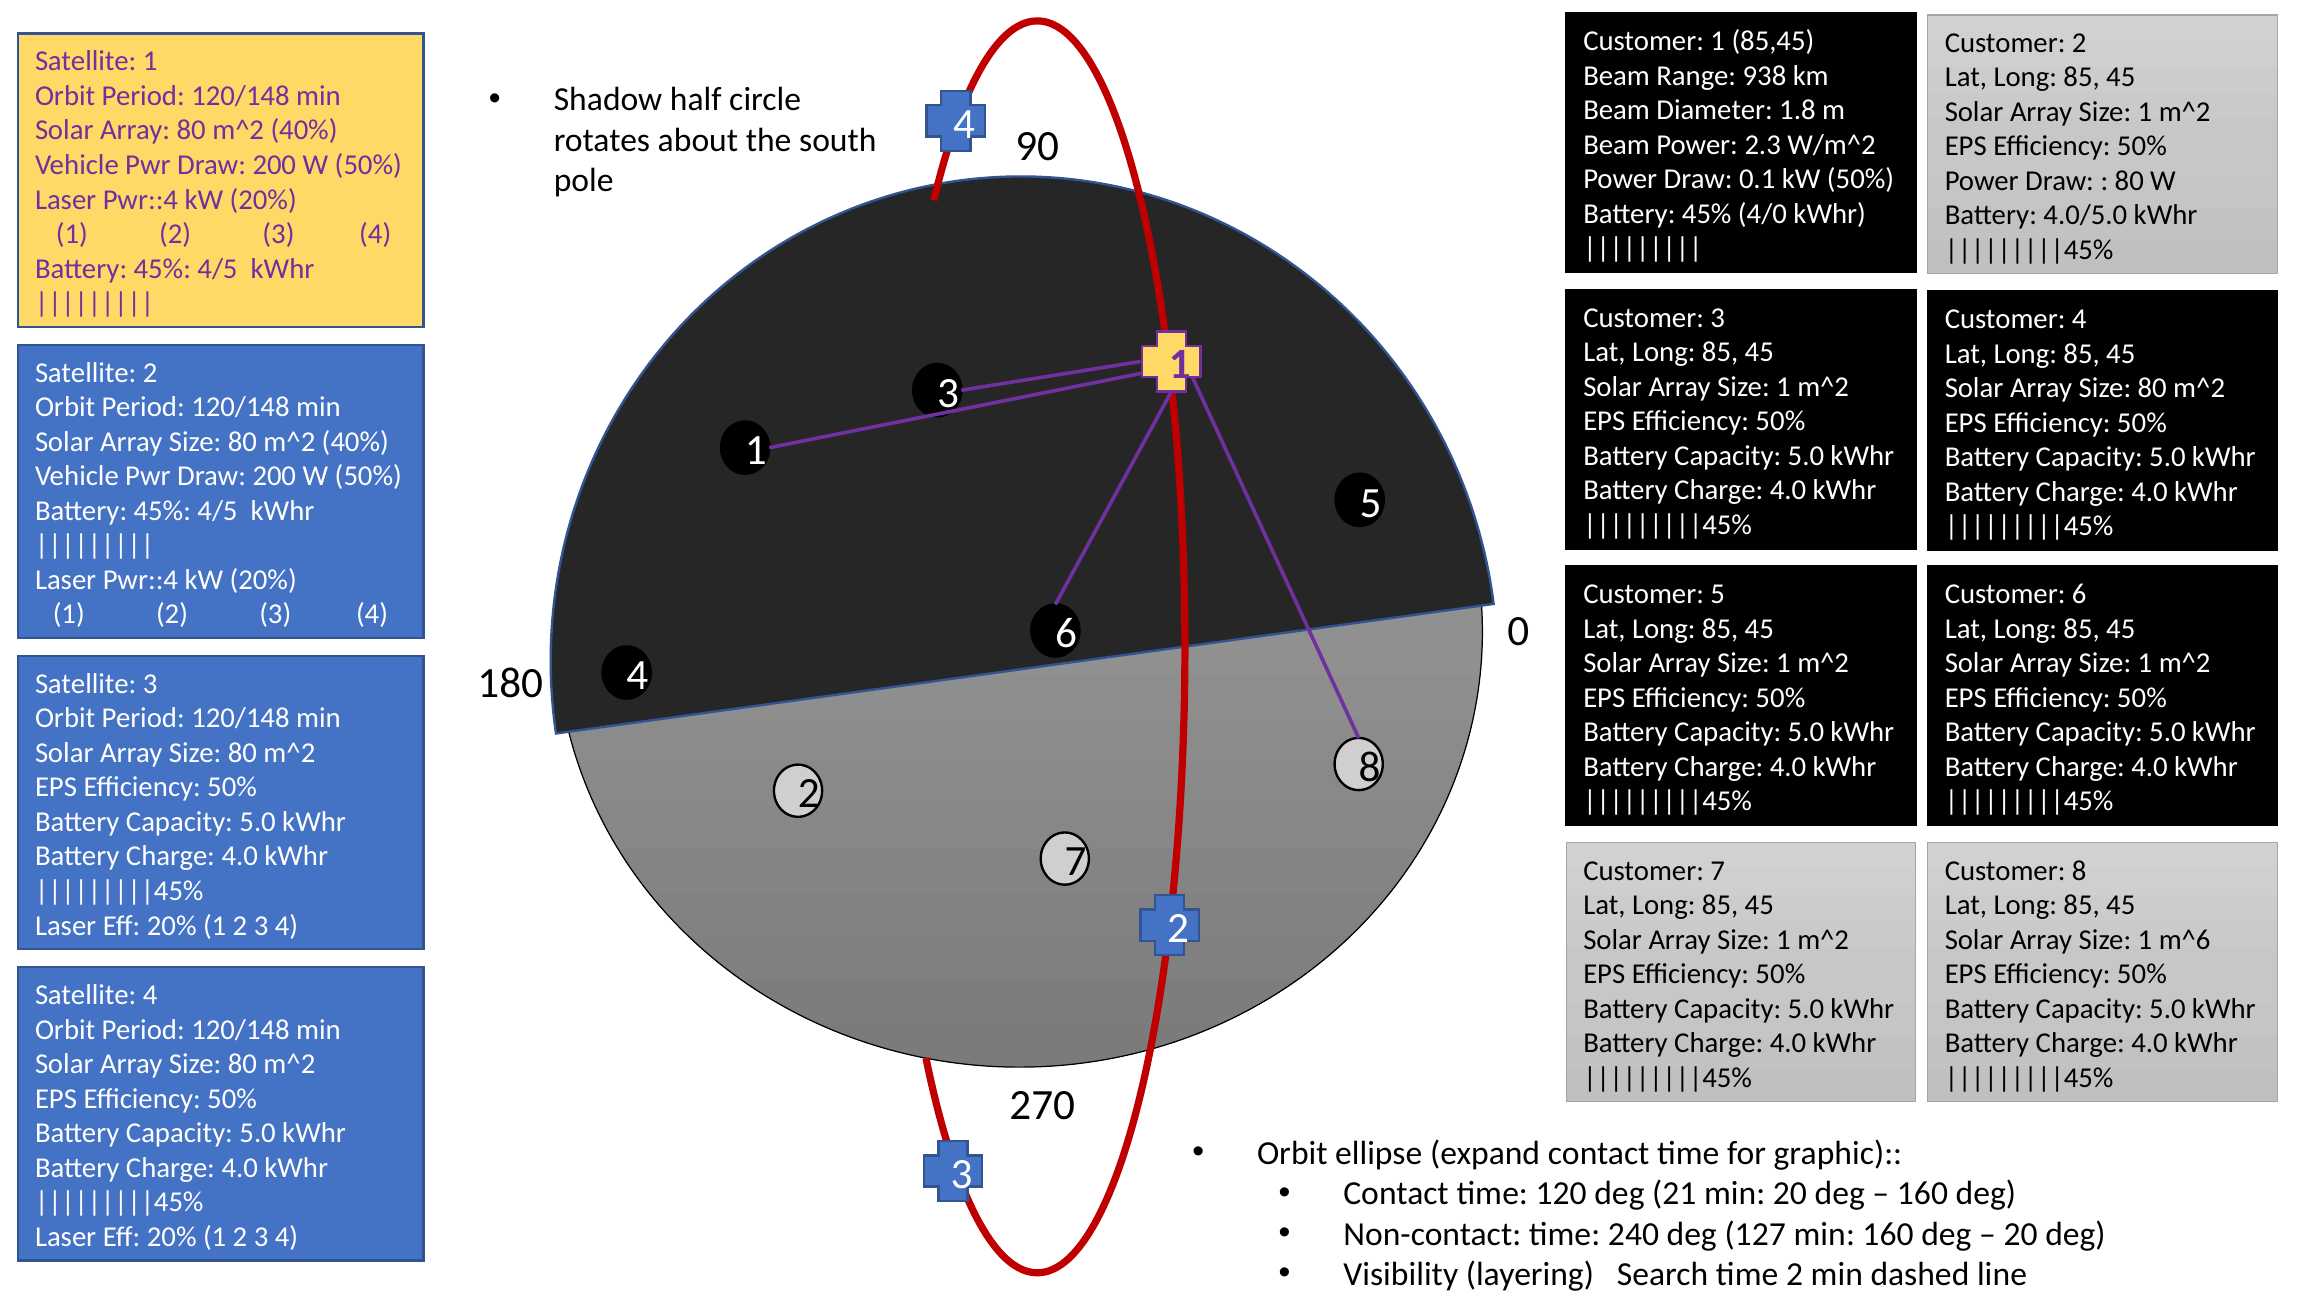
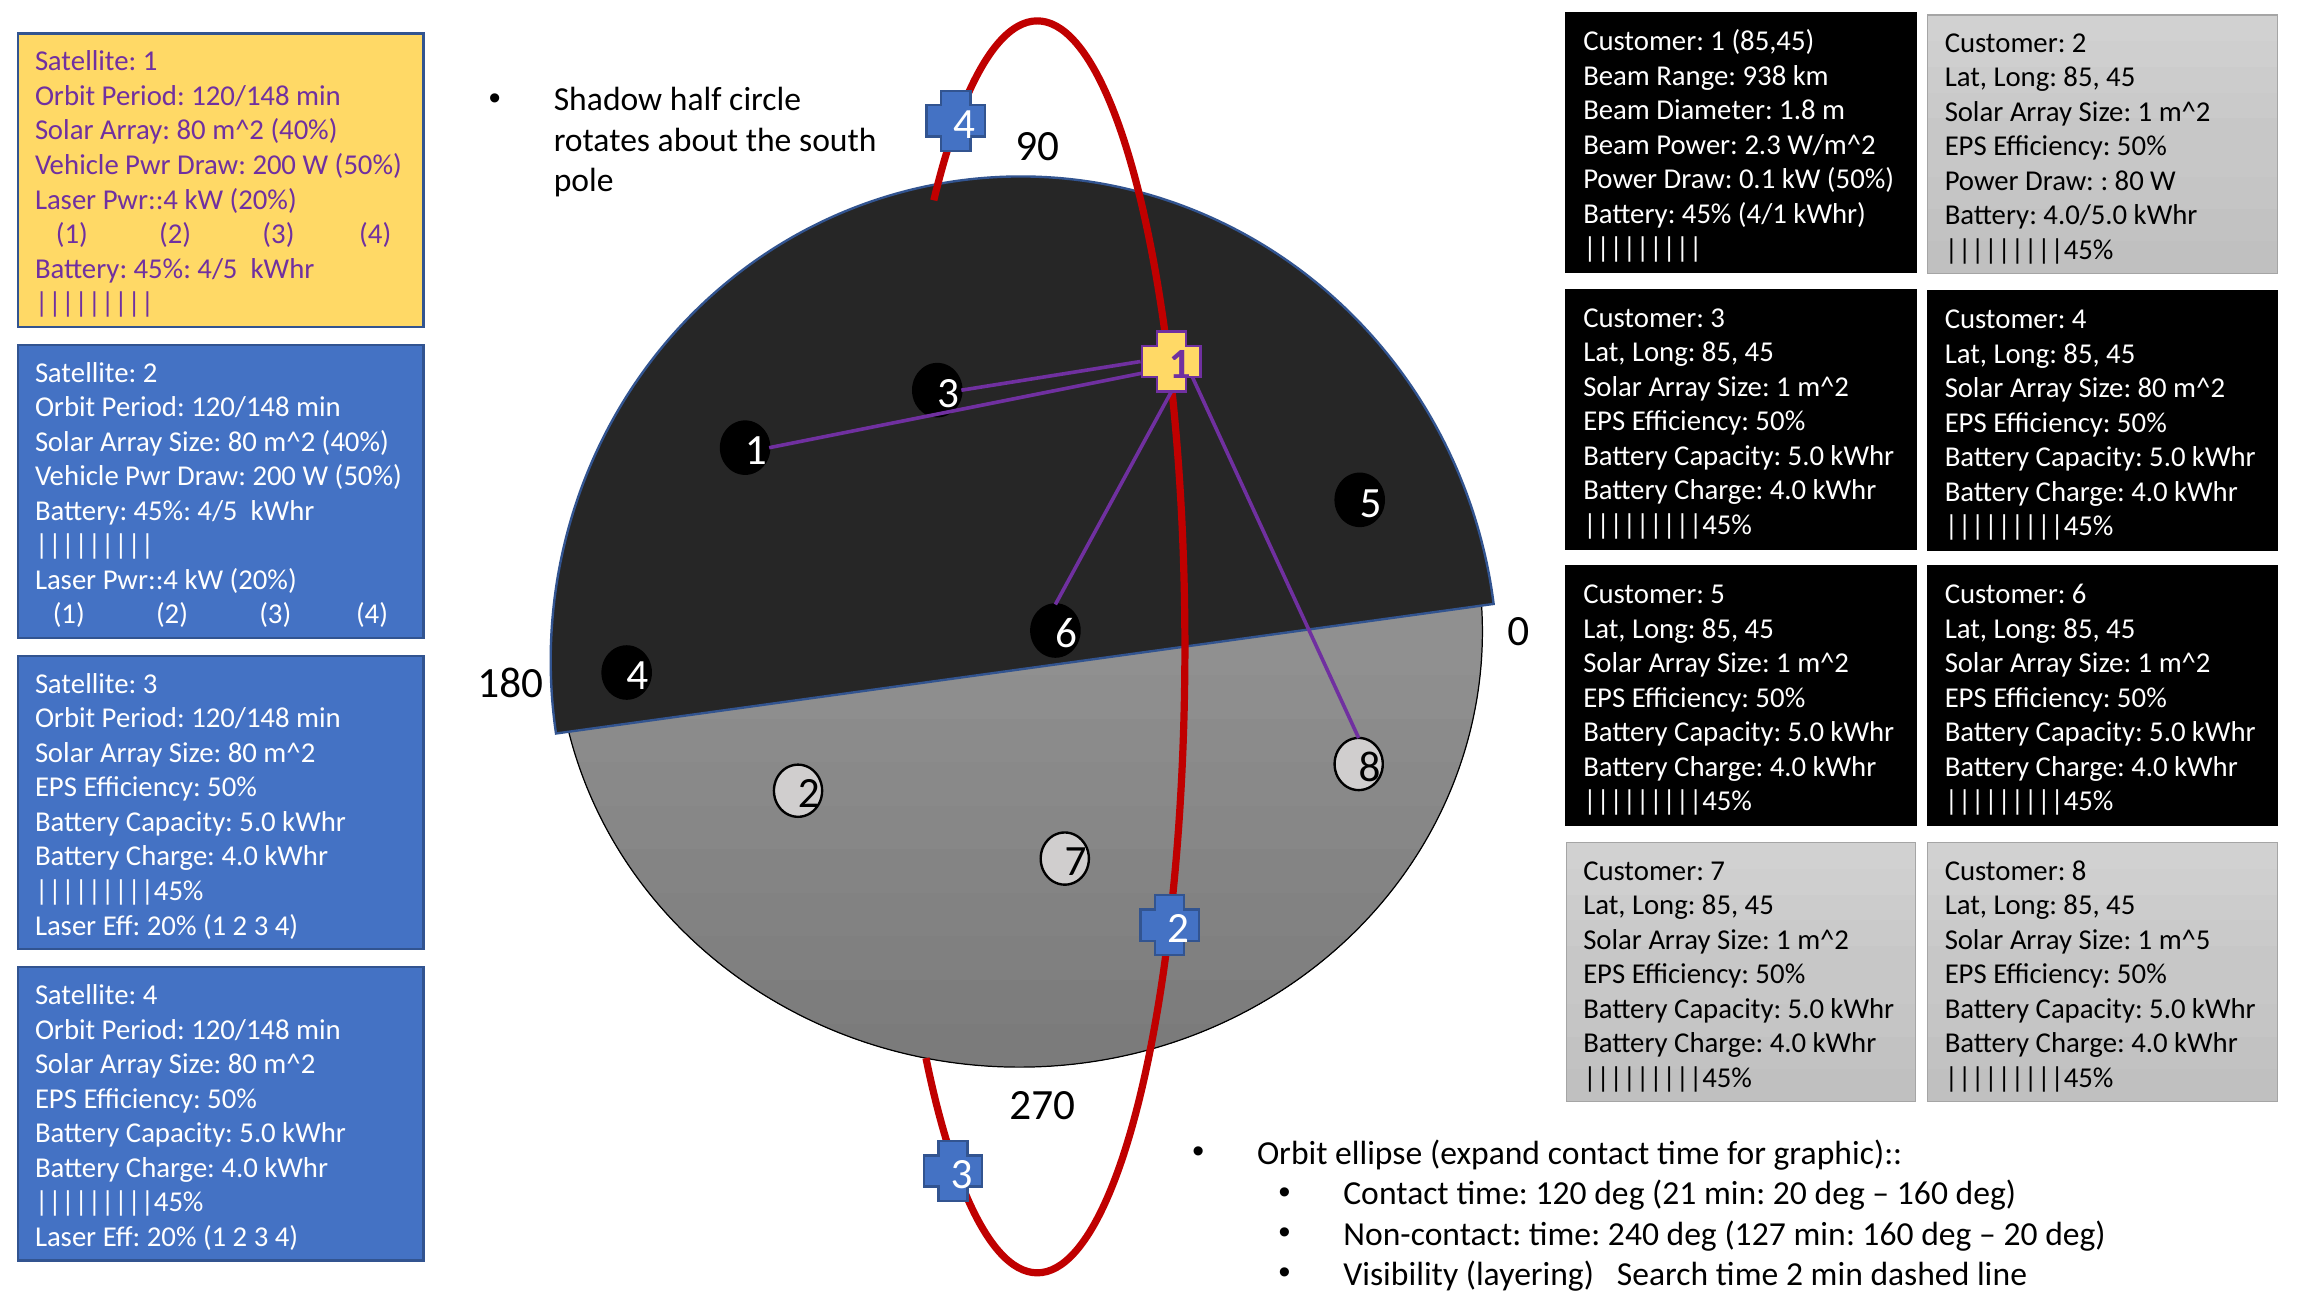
4/0: 4/0 -> 4/1 (1762, 214)
m^6: m^6 -> m^5 (2185, 940)
